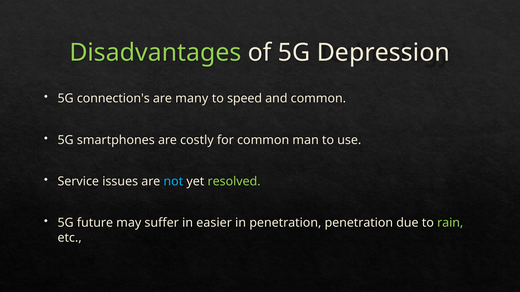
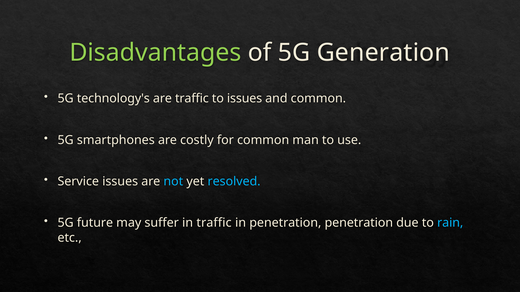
Depression: Depression -> Generation (383, 53)
connection's: connection's -> technology's (113, 99)
are many: many -> traffic (192, 99)
to speed: speed -> issues (245, 99)
resolved colour: light green -> light blue (234, 182)
in easier: easier -> traffic (214, 223)
rain colour: light green -> light blue (450, 223)
